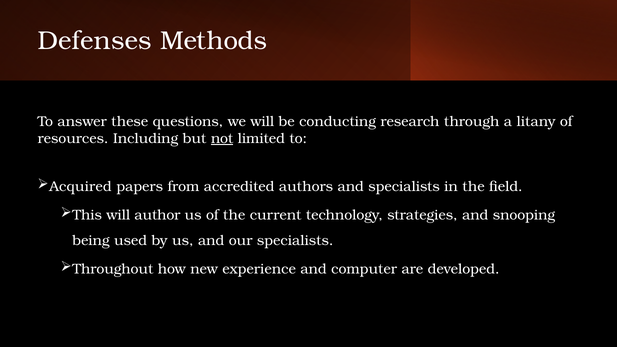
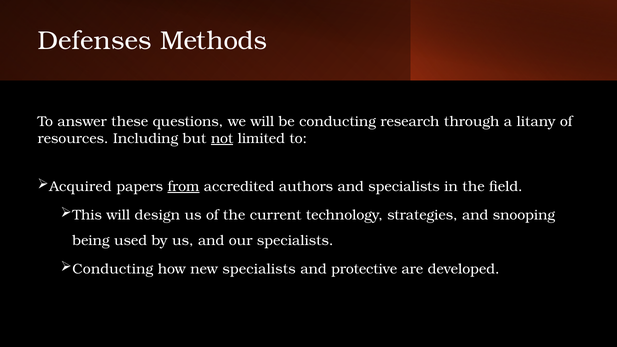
from underline: none -> present (183, 186)
author: author -> design (157, 215)
Throughout: Throughout -> Conducting (113, 269)
new experience: experience -> specialists (259, 269)
computer: computer -> protective (364, 269)
